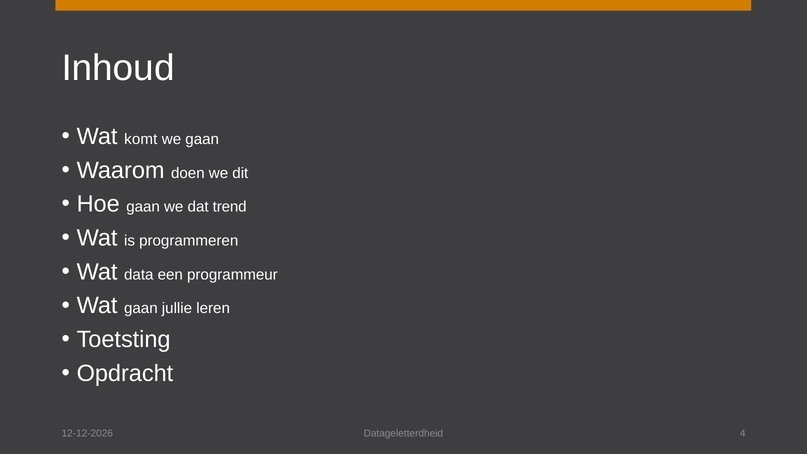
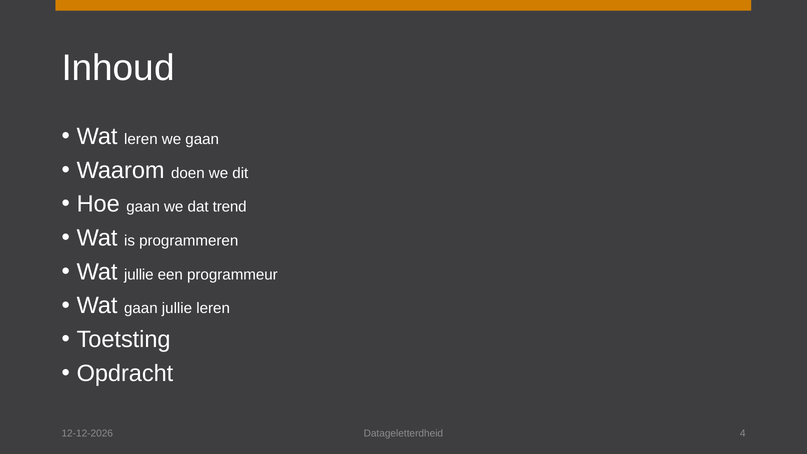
Wat komt: komt -> leren (141, 139)
Wat data: data -> jullie (139, 275)
